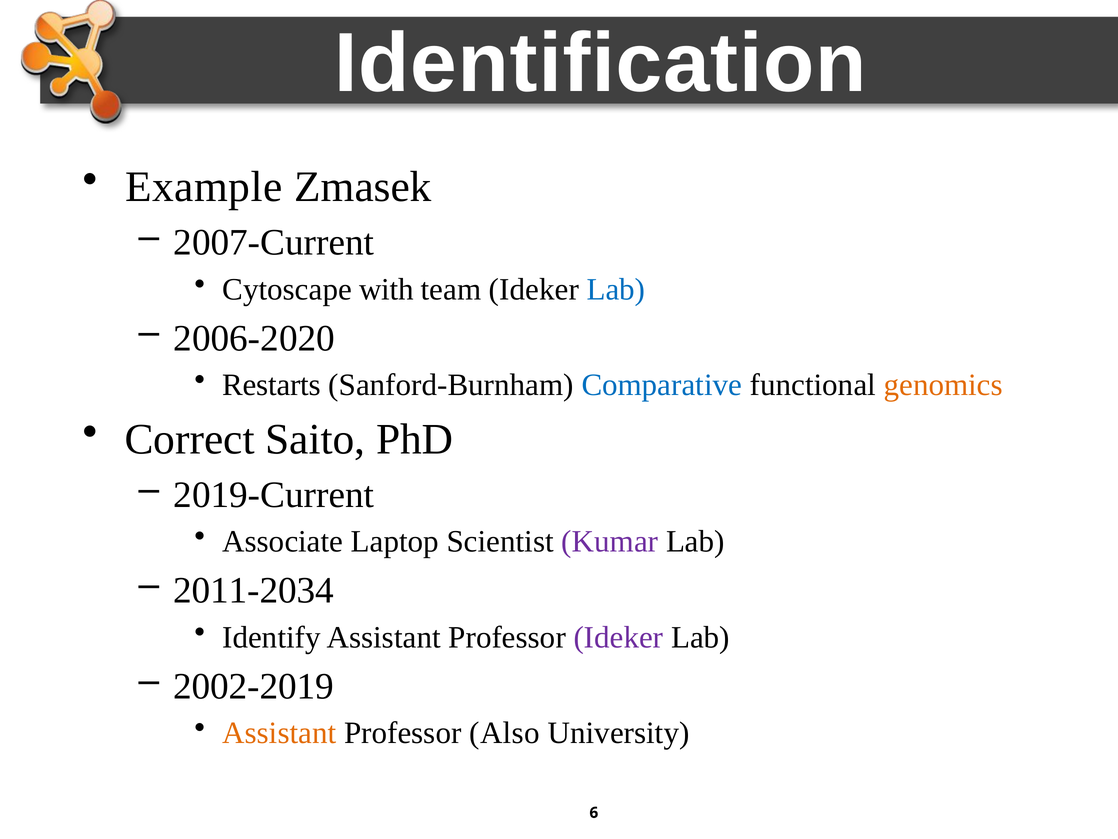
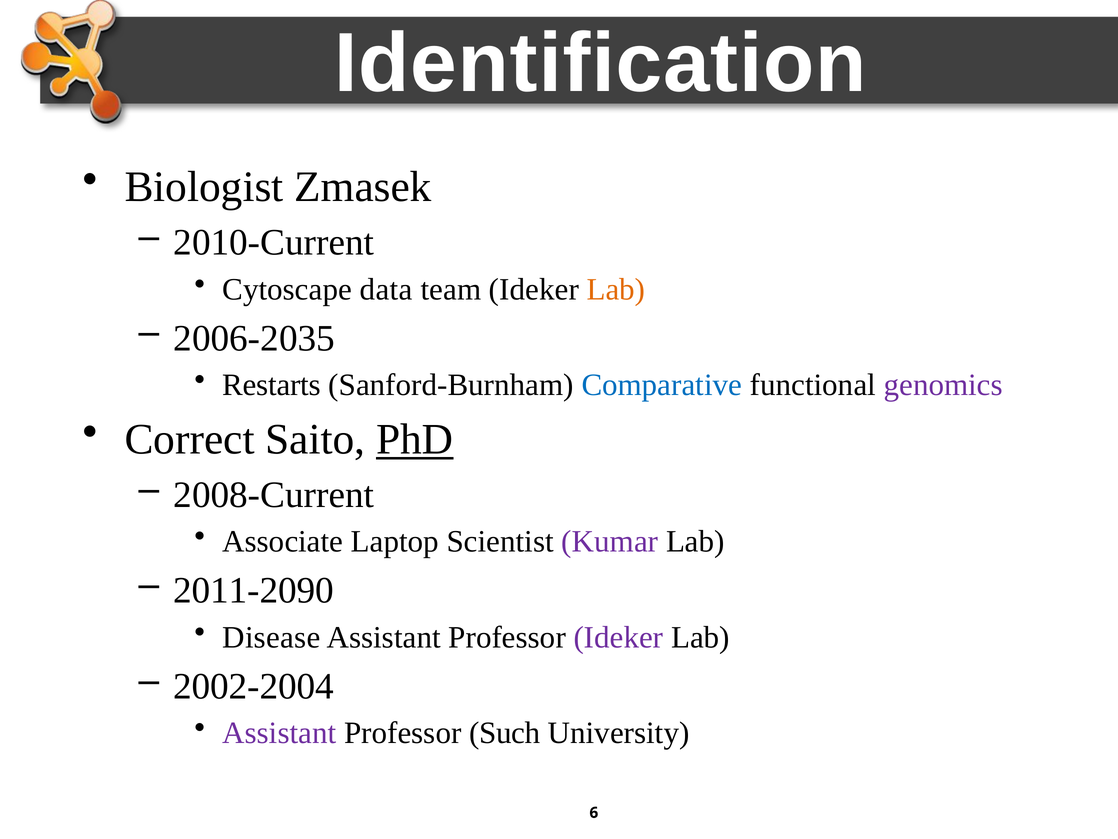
Example: Example -> Biologist (204, 187)
2007-Current: 2007-Current -> 2010-Current (274, 242)
with: with -> data (386, 289)
Lab colour: blue -> orange (616, 289)
2006-2020: 2006-2020 -> 2006-2035 (254, 338)
genomics colour: orange -> purple (943, 385)
PhD underline: none -> present (415, 439)
2019-Current: 2019-Current -> 2008-Current (274, 495)
2011-2034: 2011-2034 -> 2011-2090 (254, 590)
Identify: Identify -> Disease (271, 637)
2002-2019: 2002-2019 -> 2002-2004 (254, 686)
Assistant colour: orange -> purple (279, 733)
Also: Also -> Such (505, 733)
